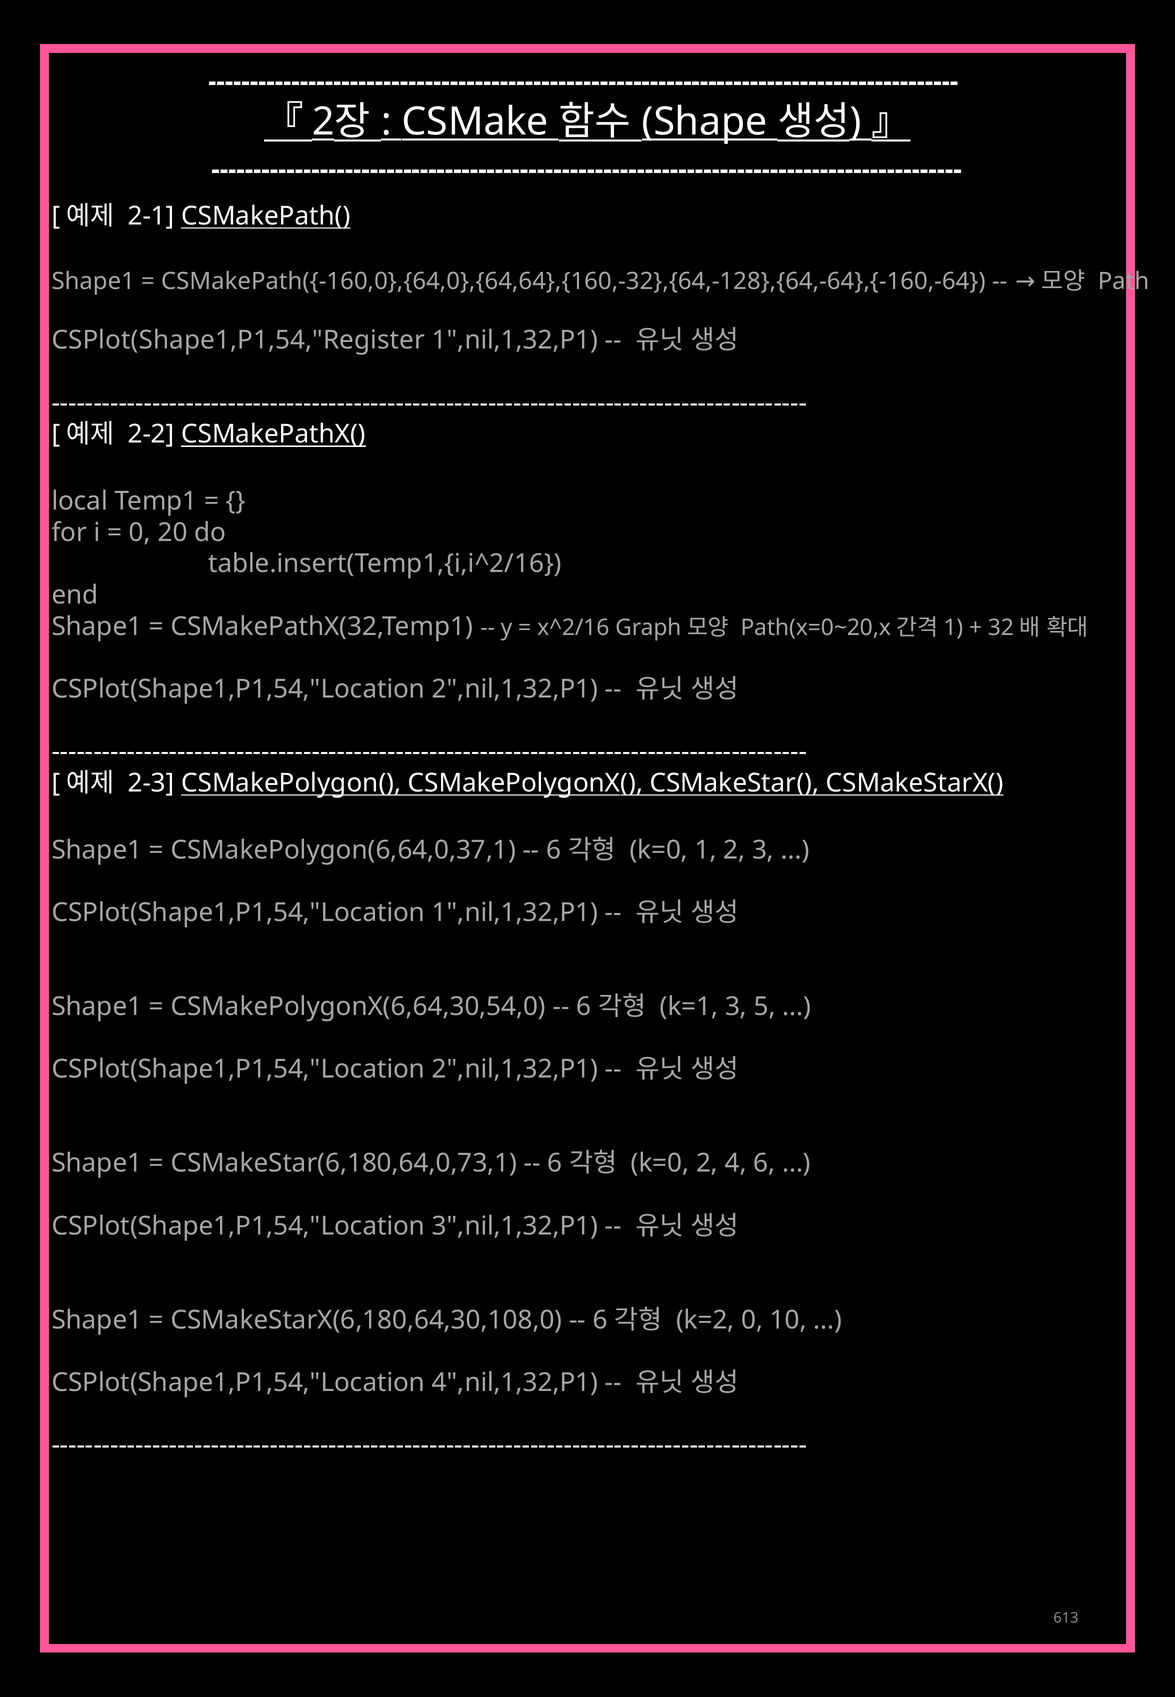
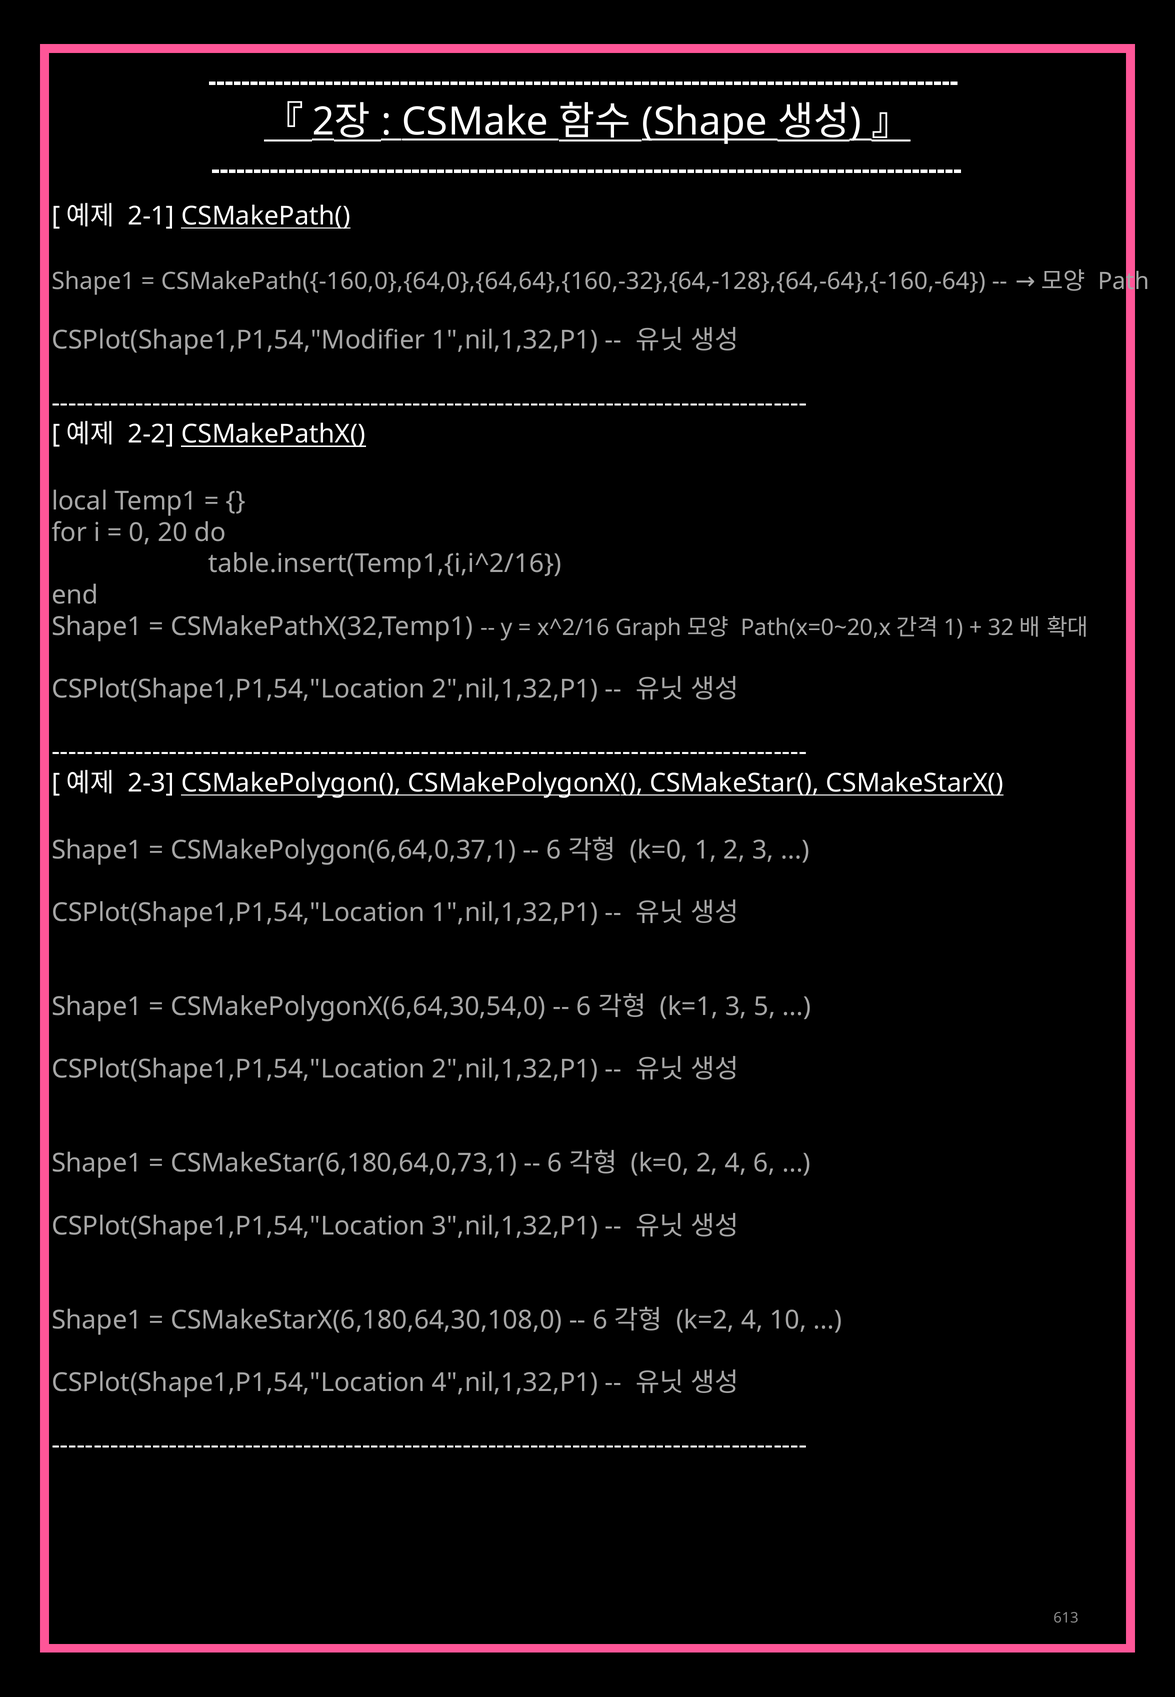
CSPlot(Shape1,P1,54,"Register: CSPlot(Shape1,P1,54,"Register -> CSPlot(Shape1,P1,54,"Modifier (238, 340)
k=2 0: 0 -> 4 (752, 1320)
